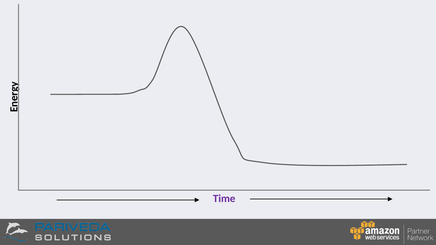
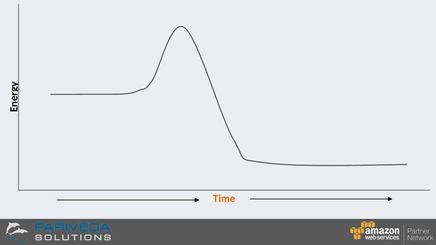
Time colour: purple -> orange (224, 199)
